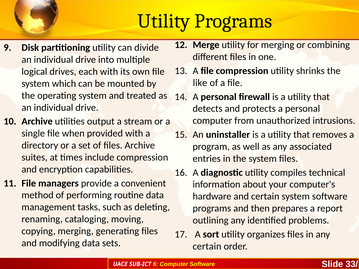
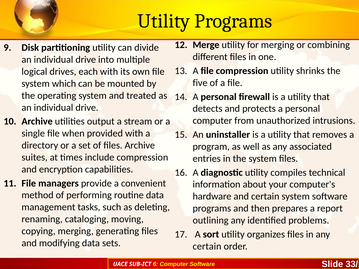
like: like -> five (200, 83)
